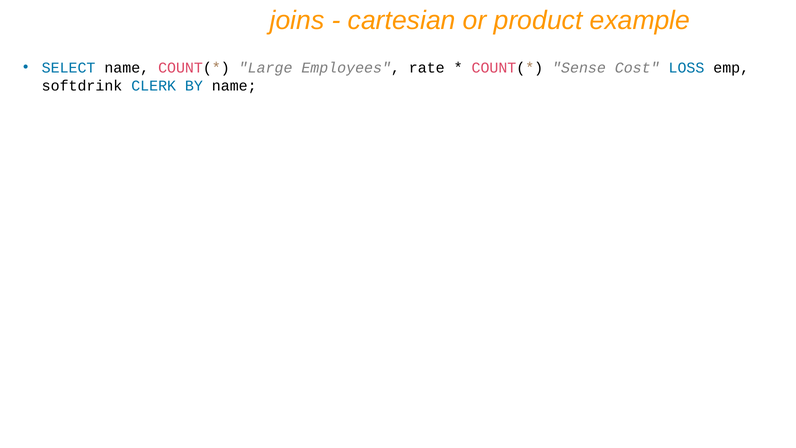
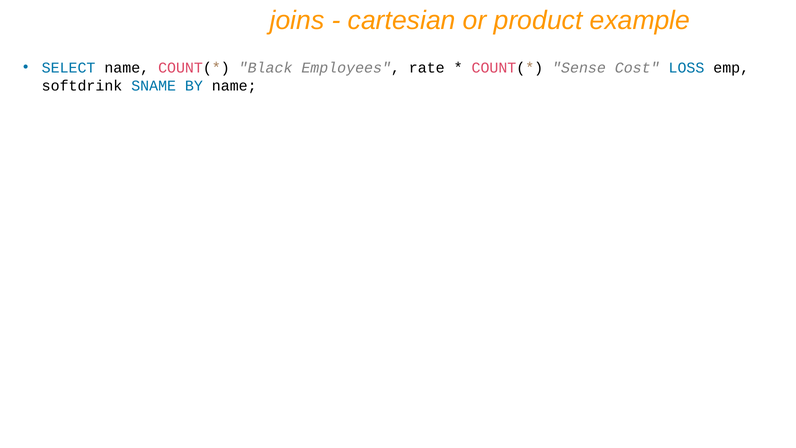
Large: Large -> Black (266, 68)
CLERK: CLERK -> SNAME (154, 86)
